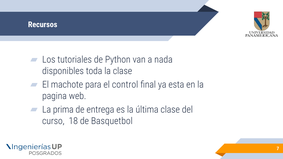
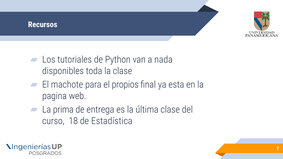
control: control -> propios (125, 85)
Basquetbol: Basquetbol -> Estadística (112, 121)
